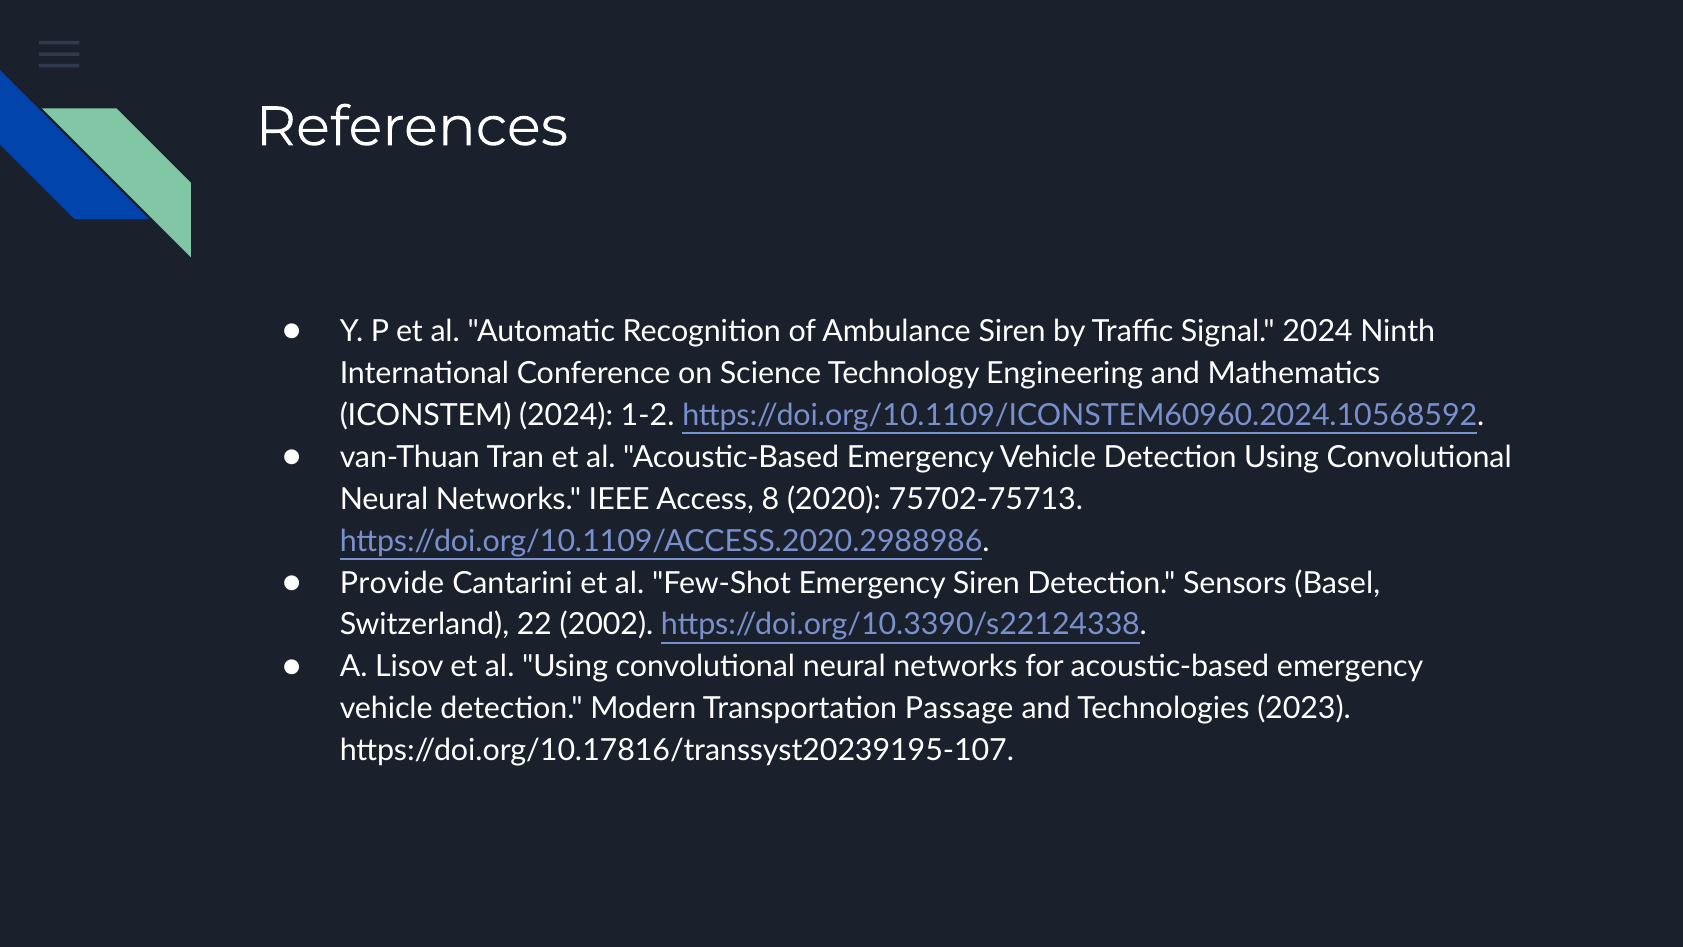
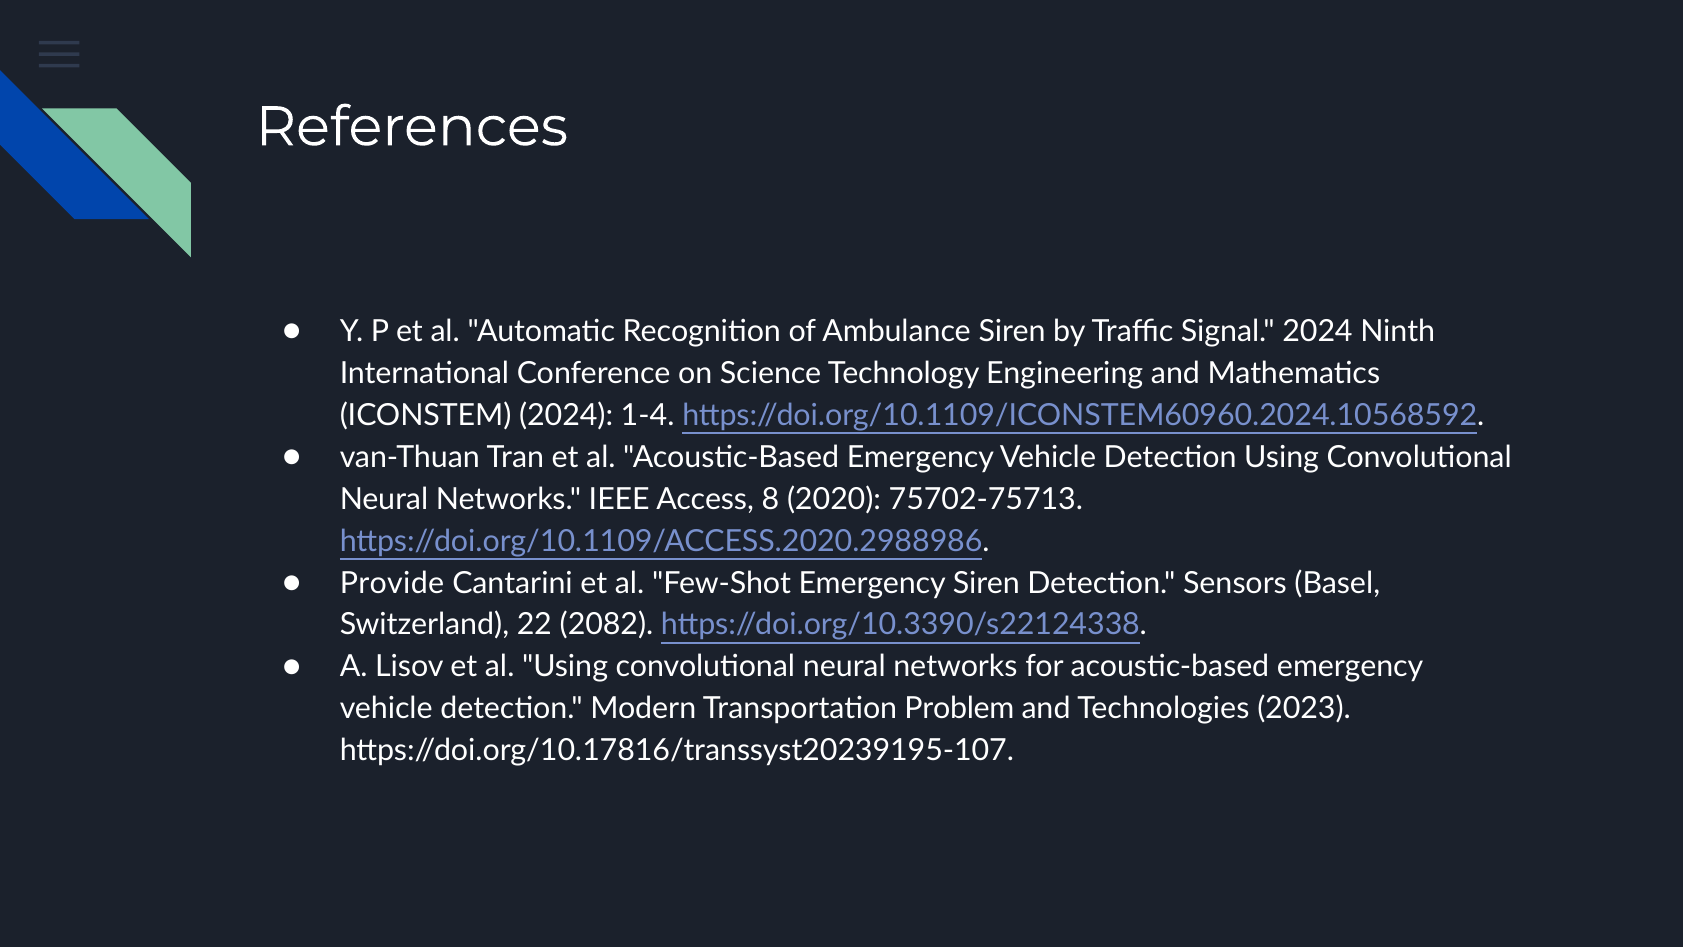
1-2: 1-2 -> 1-4 (648, 415)
2002: 2002 -> 2082 (607, 625)
Passage: Passage -> Problem (959, 709)
